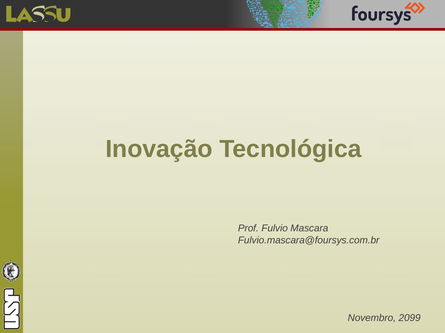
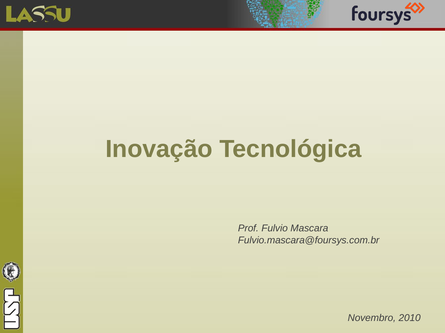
2099: 2099 -> 2010 (410, 318)
